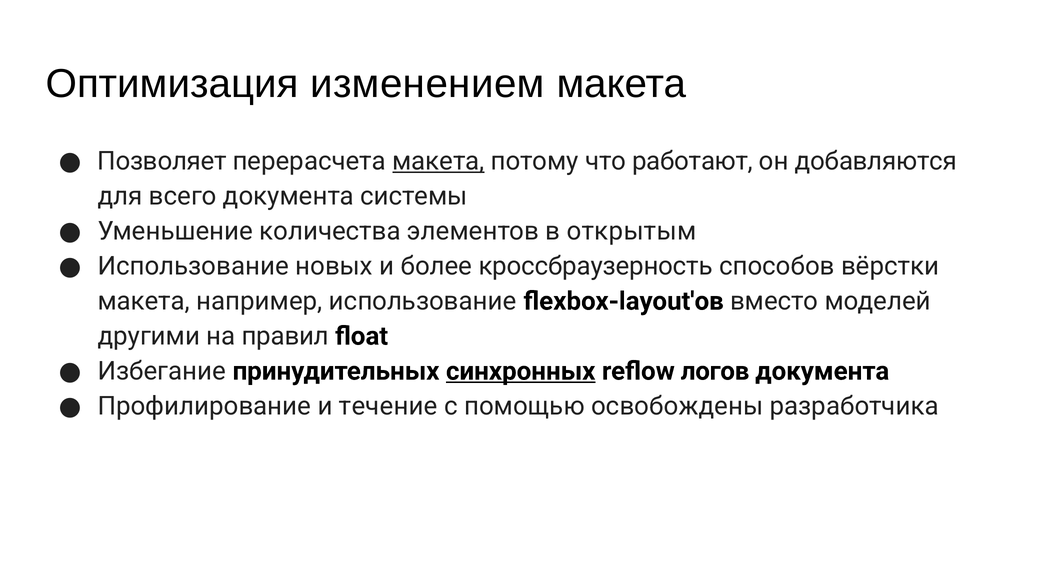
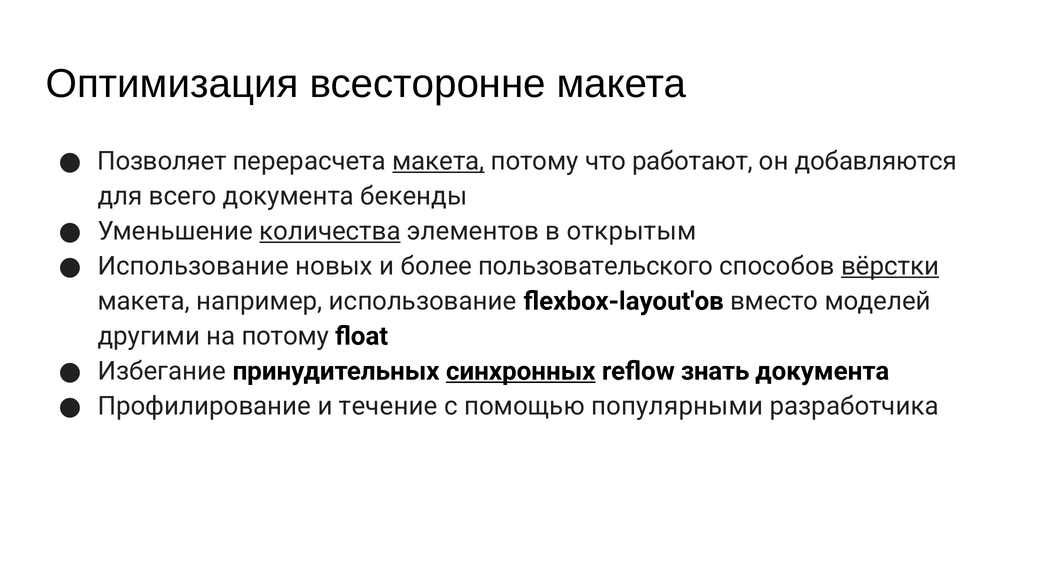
изменением: изменением -> всесторонне (428, 84)
системы: системы -> бекенды (414, 196)
количества underline: none -> present (330, 231)
кроссбраузерность: кроссбраузерность -> пользовательского (596, 266)
вёрстки underline: none -> present (890, 266)
на правил: правил -> потому (285, 336)
логов: логов -> знать (715, 371)
освобождены: освобождены -> популярными (677, 406)
